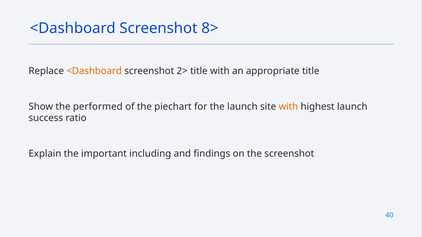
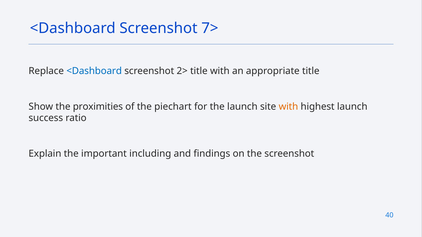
8>: 8> -> 7> (210, 28)
<Dashboard colour: orange -> blue (94, 71)
performed: performed -> proximities (98, 107)
